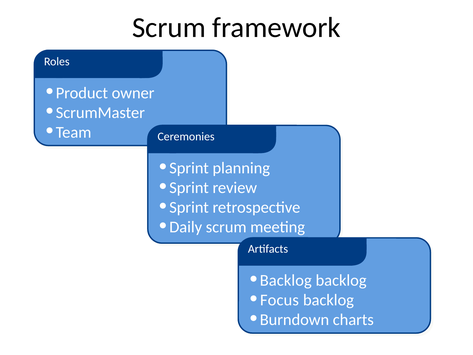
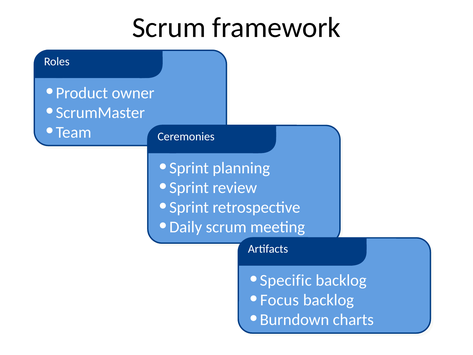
Backlog: Backlog -> Specific (286, 280)
